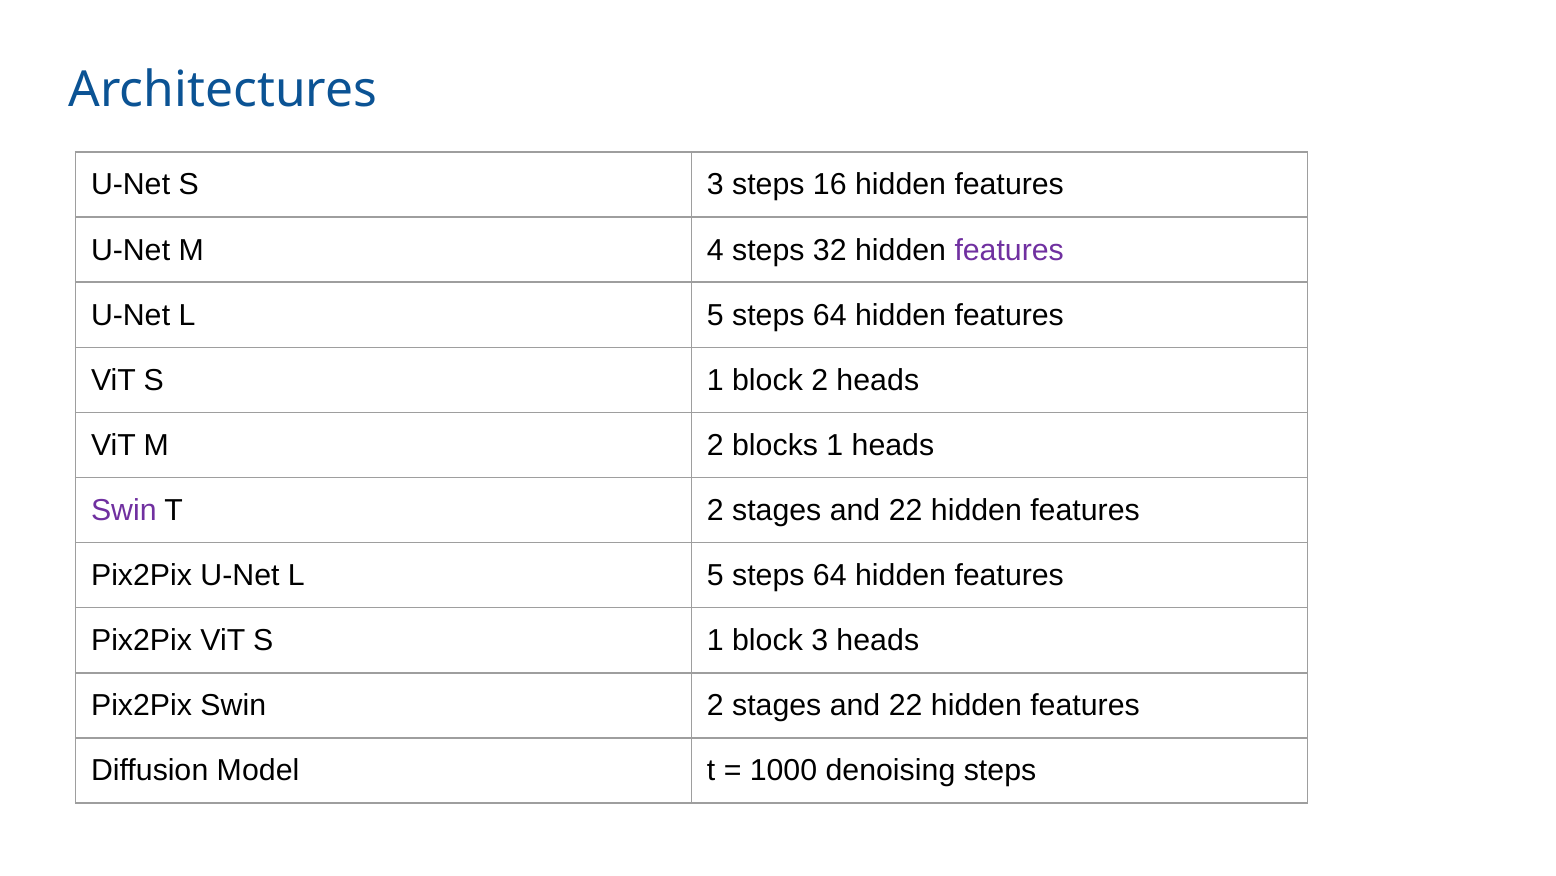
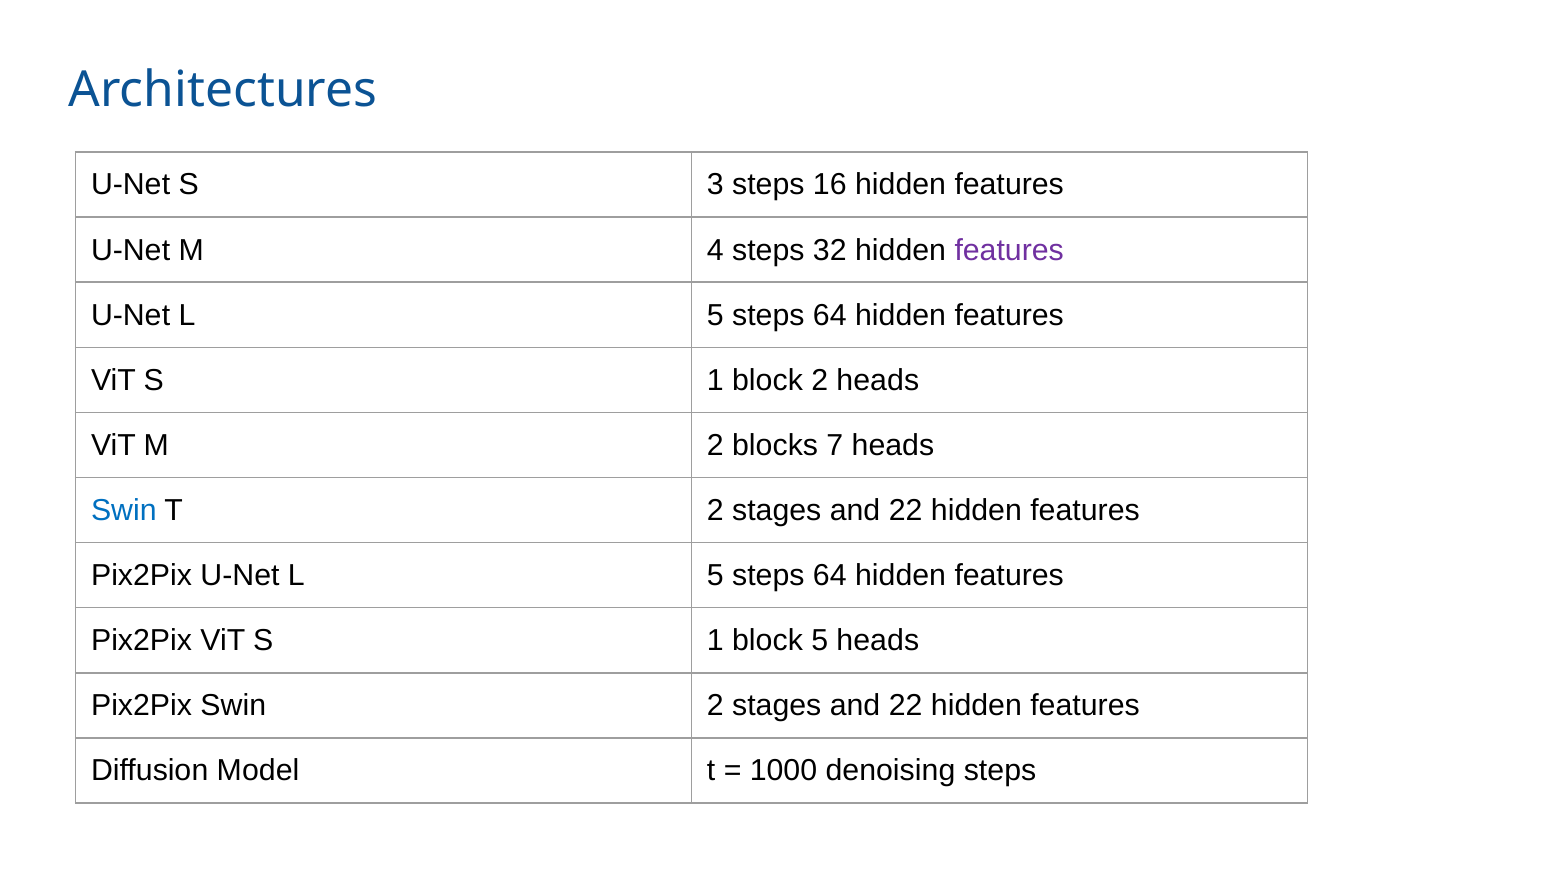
blocks 1: 1 -> 7 (835, 445)
Swin colour: purple -> blue (124, 510)
block 3: 3 -> 5 (820, 640)
